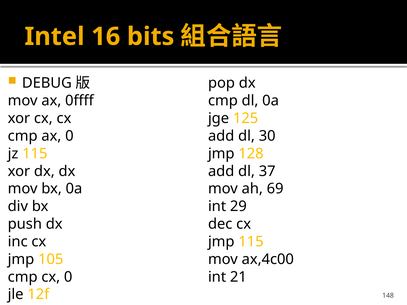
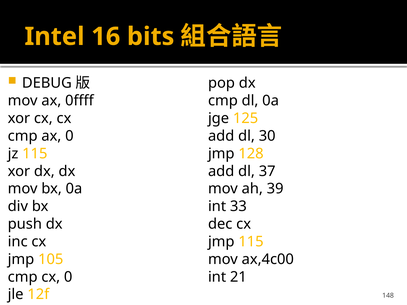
69: 69 -> 39 (275, 189)
29: 29 -> 33 (238, 207)
